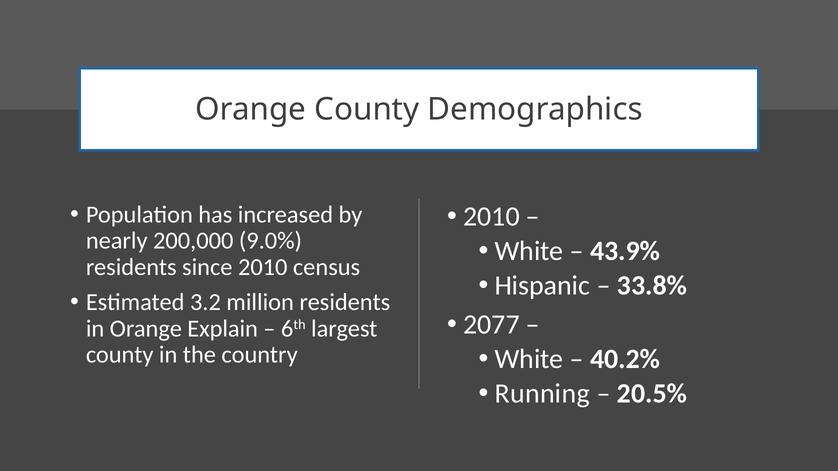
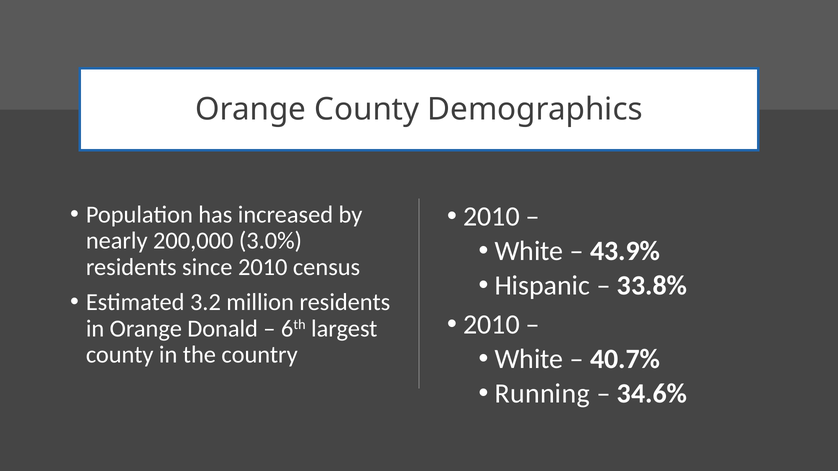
9.0%: 9.0% -> 3.0% (270, 241)
2077: 2077 -> 2010 (491, 325)
Explain: Explain -> Donald (223, 329)
40.2%: 40.2% -> 40.7% (625, 359)
20.5%: 20.5% -> 34.6% (652, 394)
